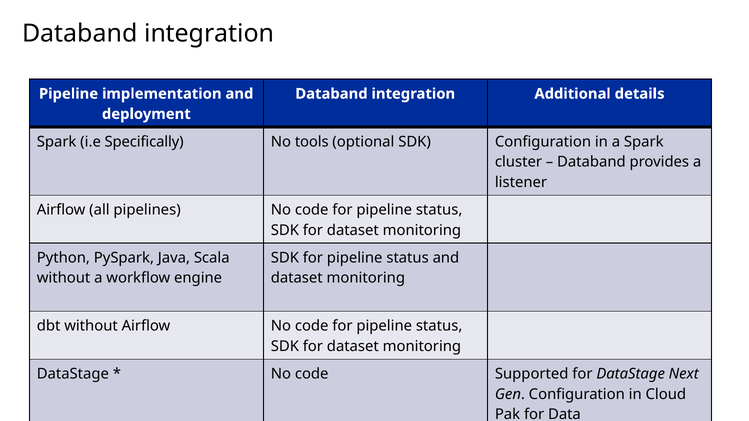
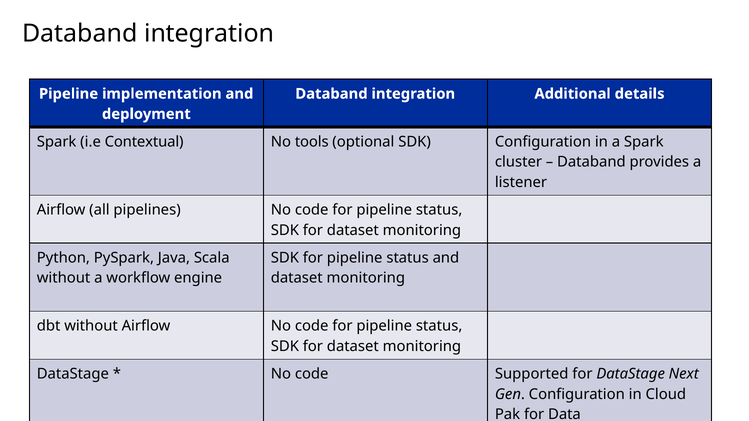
Specifically: Specifically -> Contextual (144, 142)
